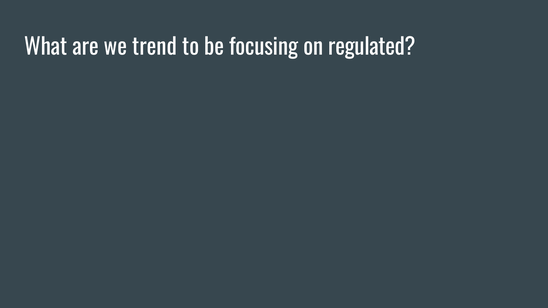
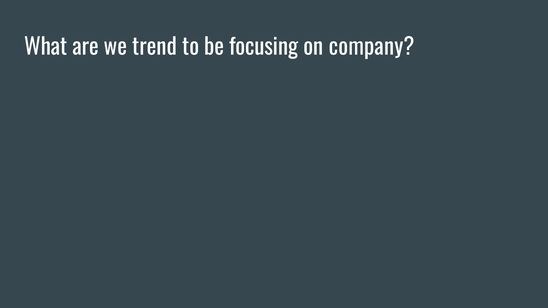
regulated: regulated -> company (372, 47)
